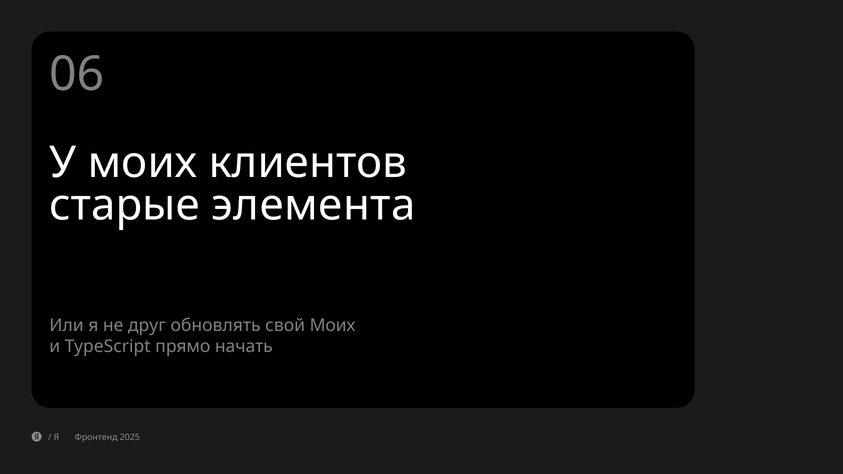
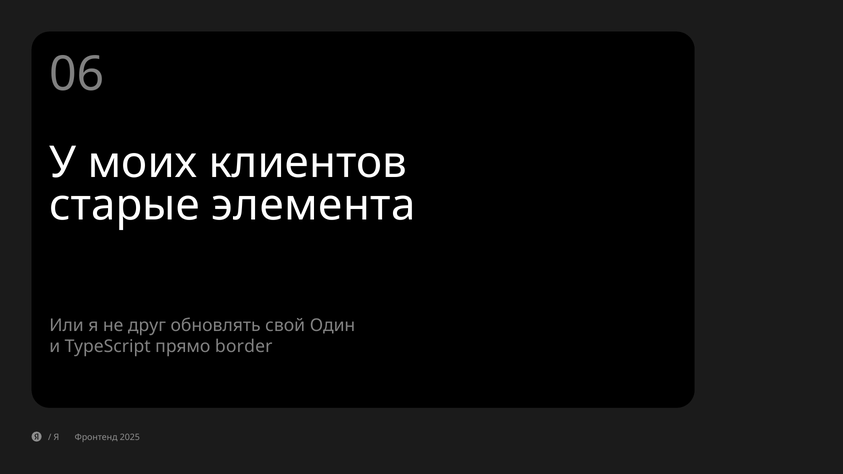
свой Моих: Моих -> Один (333, 326)
начать: начать -> border (244, 347)
